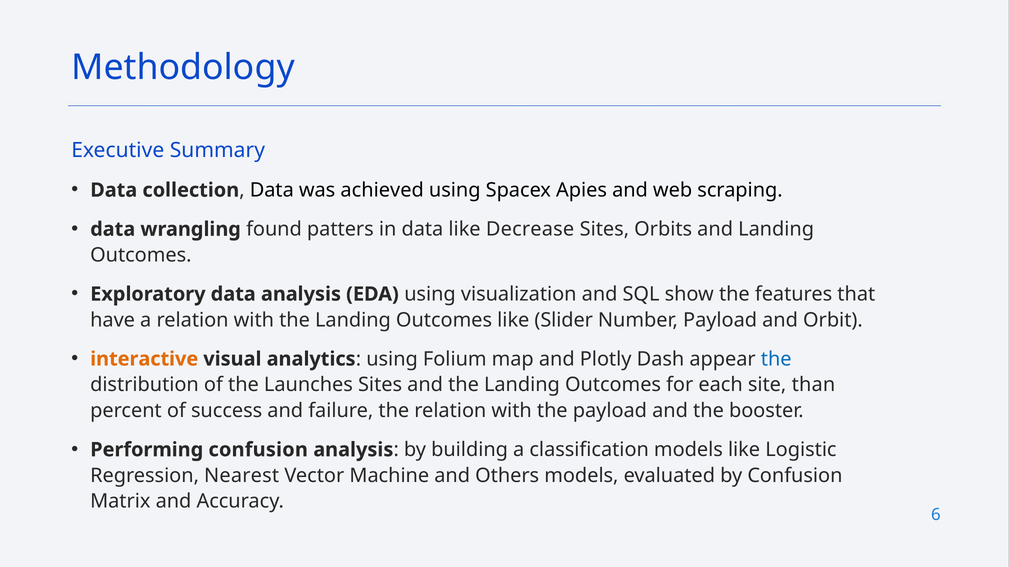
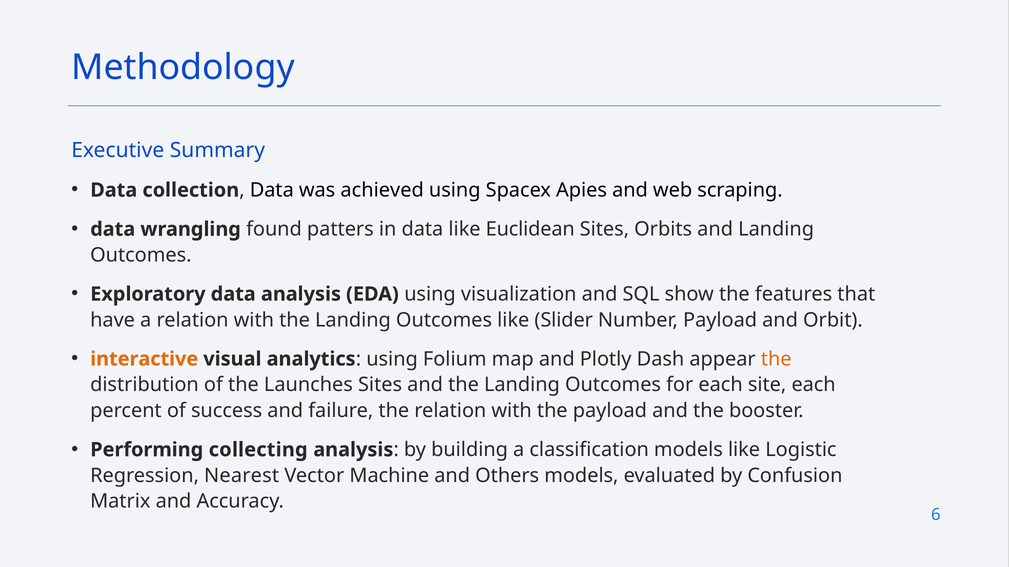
Decrease: Decrease -> Euclidean (530, 229)
the colour: blue -> orange (776, 359)
site than: than -> each (814, 385)
Performing confusion: confusion -> collecting (258, 450)
